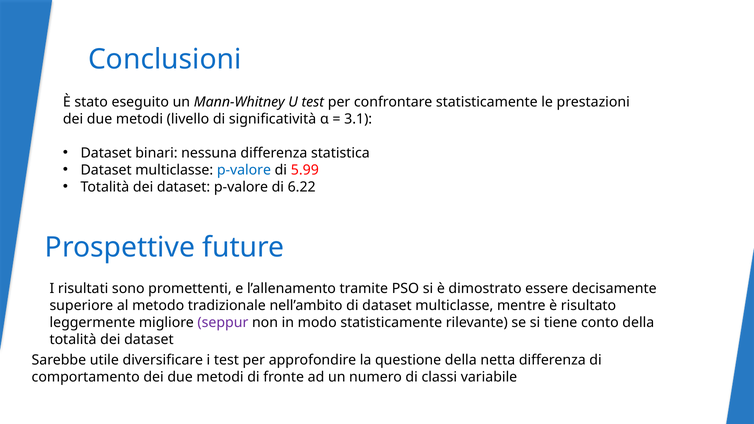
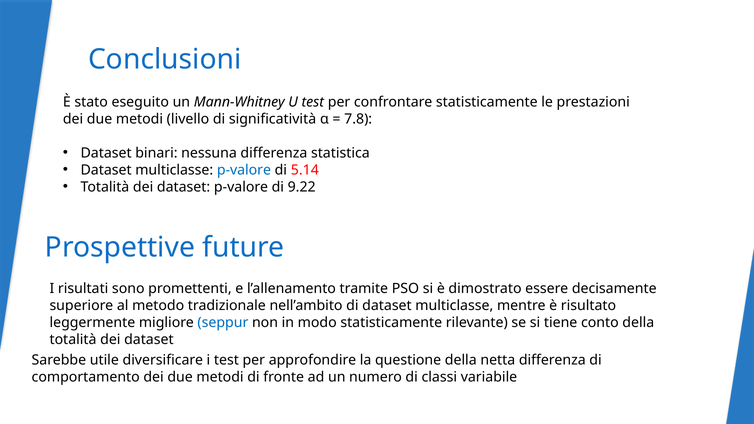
3.1: 3.1 -> 7.8 (358, 119)
5.99: 5.99 -> 5.14 (305, 170)
6.22: 6.22 -> 9.22 (302, 187)
seppur colour: purple -> blue (223, 323)
